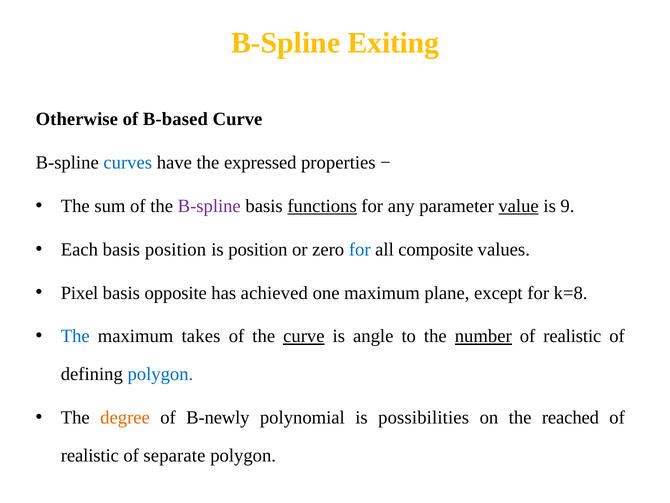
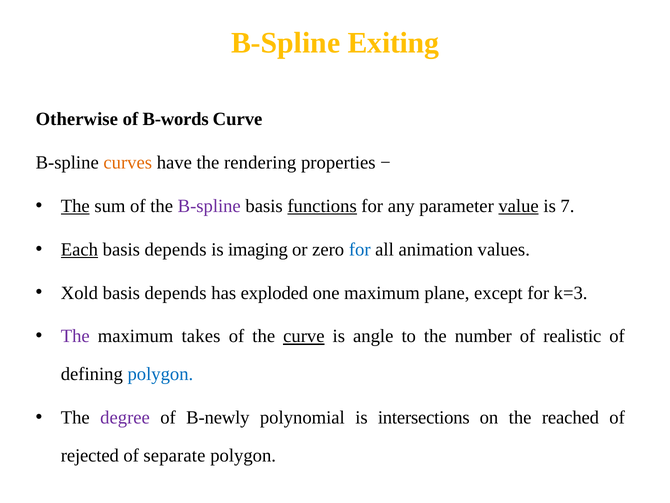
B-based: B-based -> B-words (176, 119)
curves colour: blue -> orange (128, 162)
expressed: expressed -> rendering (260, 162)
The underline: none -> present (75, 206)
9: 9 -> 7 (567, 206)
Each underline: none -> present (79, 249)
position: position -> depends (176, 249)
is position: position -> imaging (258, 249)
composite: composite -> animation (436, 249)
Pixel: Pixel -> Xold (79, 293)
opposite: opposite -> depends (176, 293)
achieved: achieved -> exploded (274, 293)
k=8: k=8 -> k=3 (571, 293)
The colour: blue -> purple (75, 336)
number underline: present -> none (483, 336)
degree colour: orange -> purple (125, 417)
possibilities: possibilities -> intersections (424, 417)
realistic: realistic -> rejected (90, 455)
